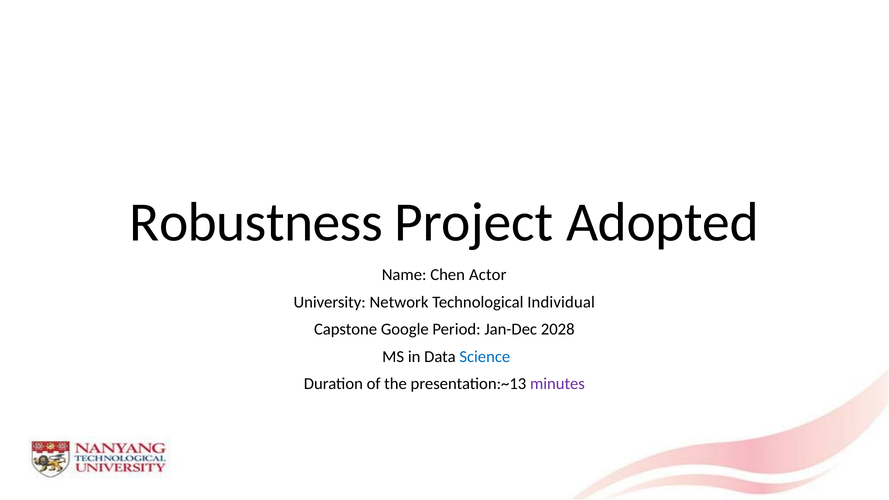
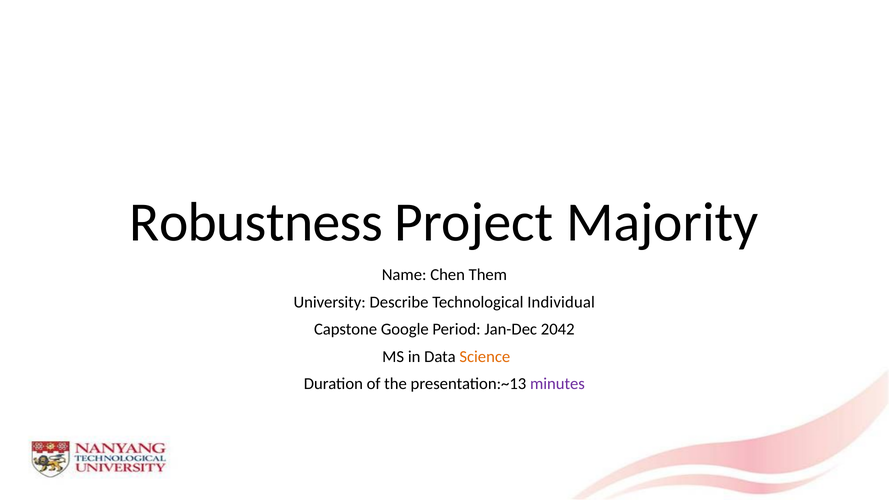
Adopted: Adopted -> Majority (662, 222)
Actor: Actor -> Them (488, 275)
Network: Network -> Describe (399, 302)
2028: 2028 -> 2042 (558, 329)
Science colour: blue -> orange (485, 357)
